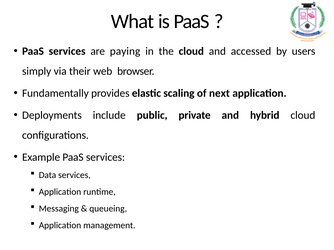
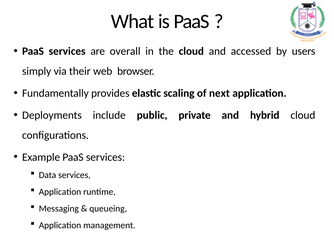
paying: paying -> overall (125, 51)
